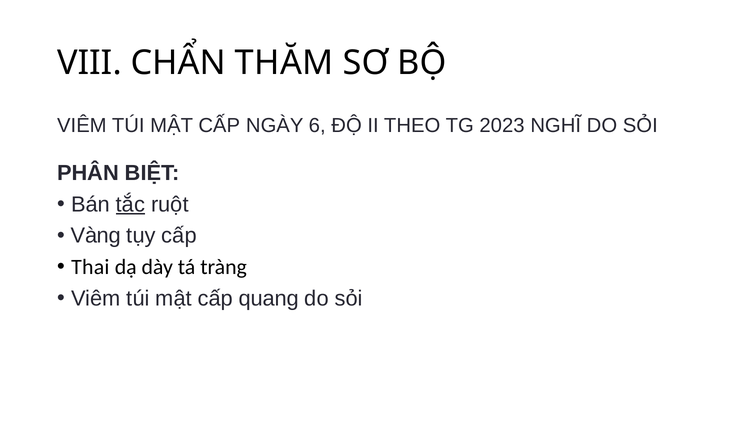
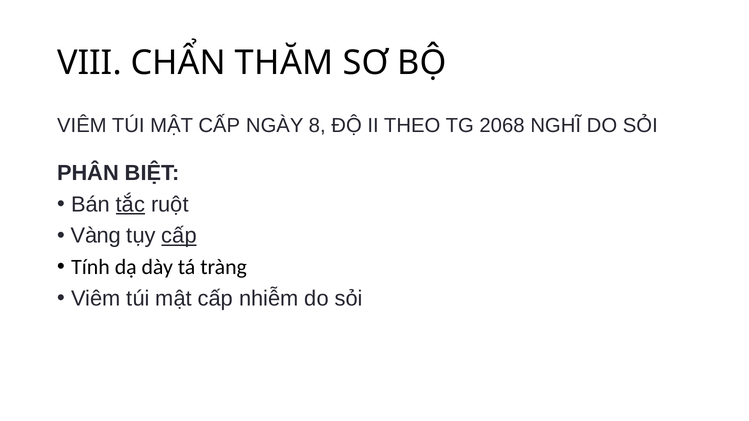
6: 6 -> 8 (317, 126)
2023: 2023 -> 2068 (502, 126)
cấp underline: none -> present (179, 236)
Thai: Thai -> Tính (90, 267)
quang: quang -> nhiễm (269, 299)
